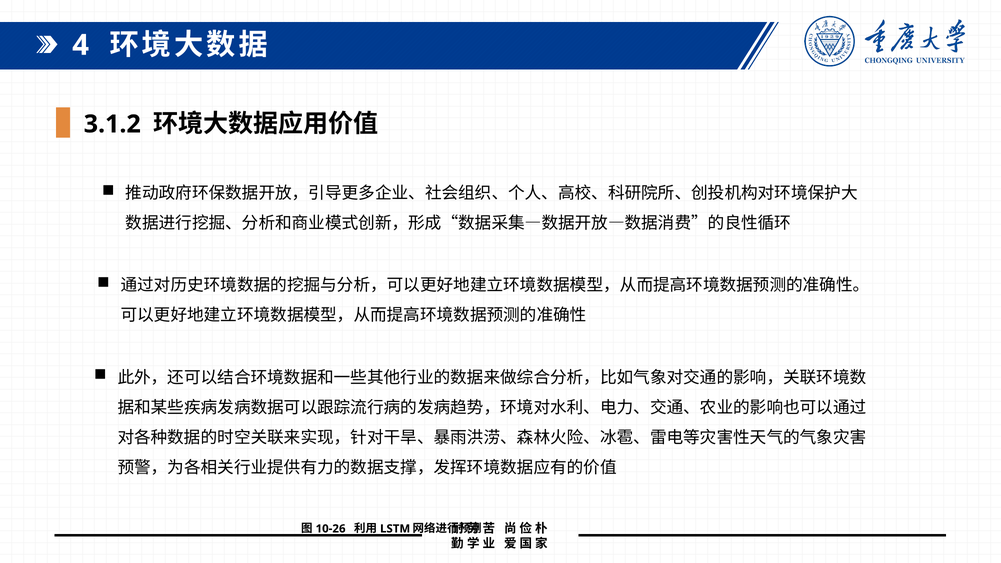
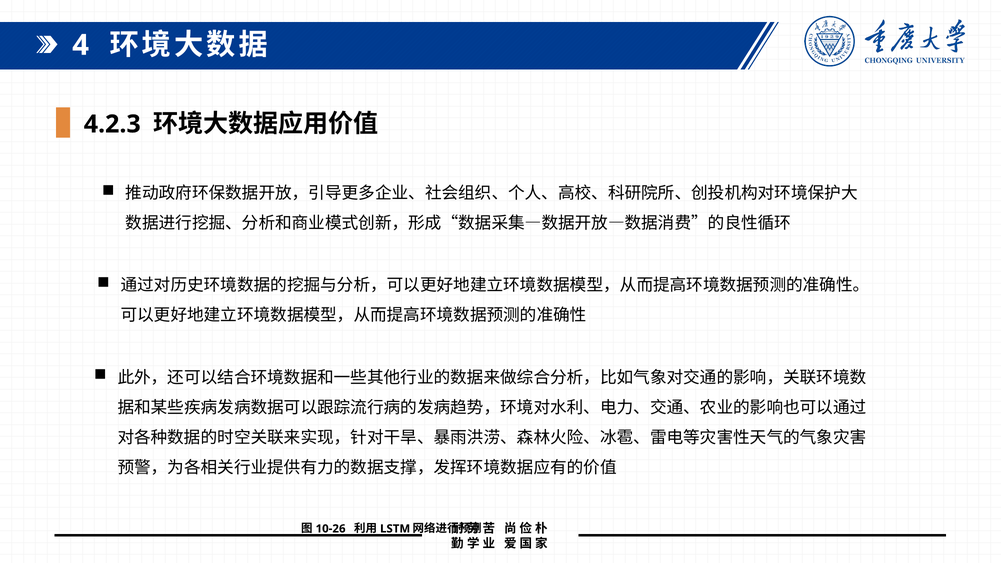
3.1.2: 3.1.2 -> 4.2.3 (112, 124)
